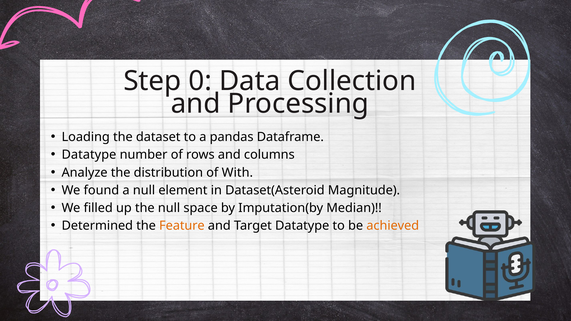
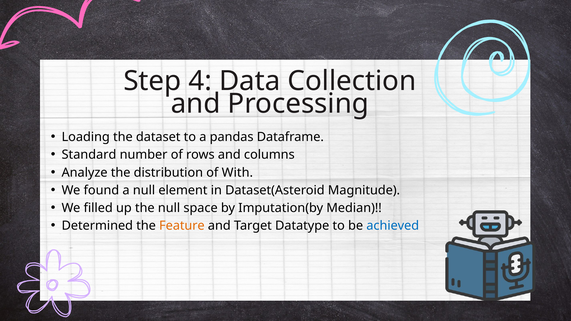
0: 0 -> 4 (200, 81)
Datatype: Datatype -> Standard (89, 155)
achieved colour: orange -> blue (393, 226)
